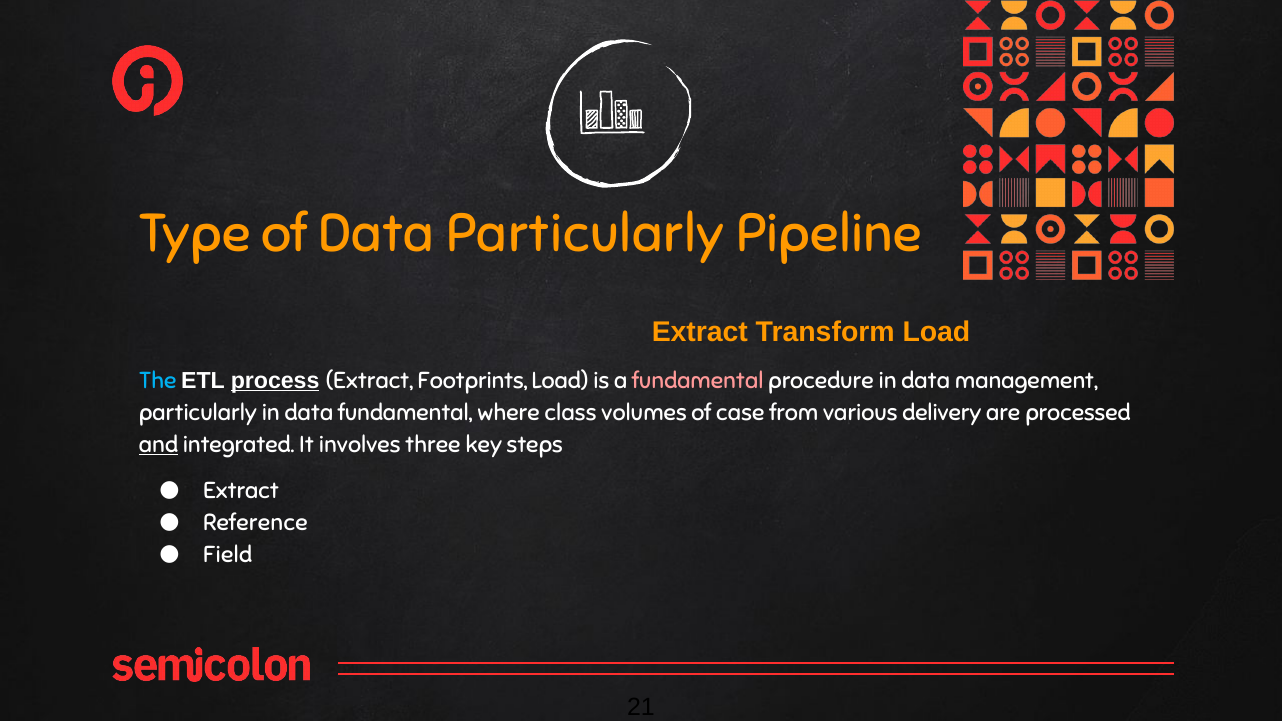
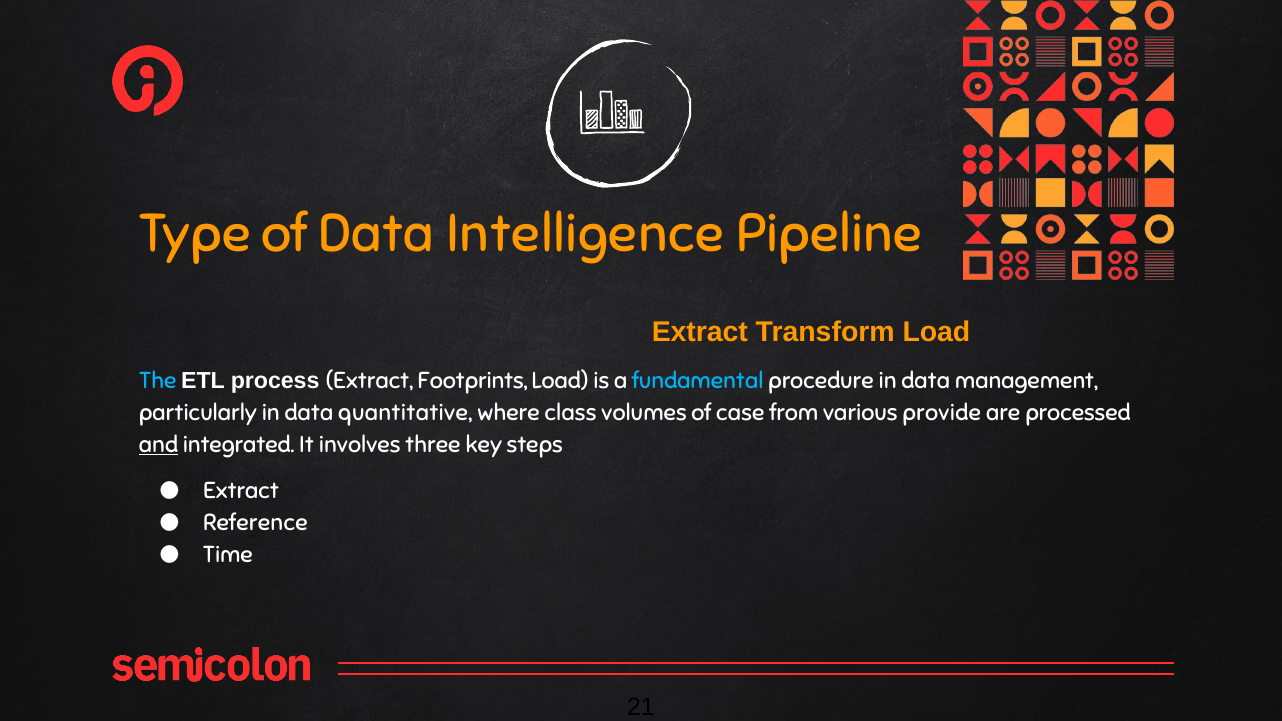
Data Particularly: Particularly -> Intelligence (585, 234)
process underline: present -> none (275, 381)
fundamental colour: pink -> light blue (698, 381)
data fundamental: fundamental -> quantitative (405, 413)
delivery: delivery -> provide (942, 413)
Field: Field -> Time (228, 555)
